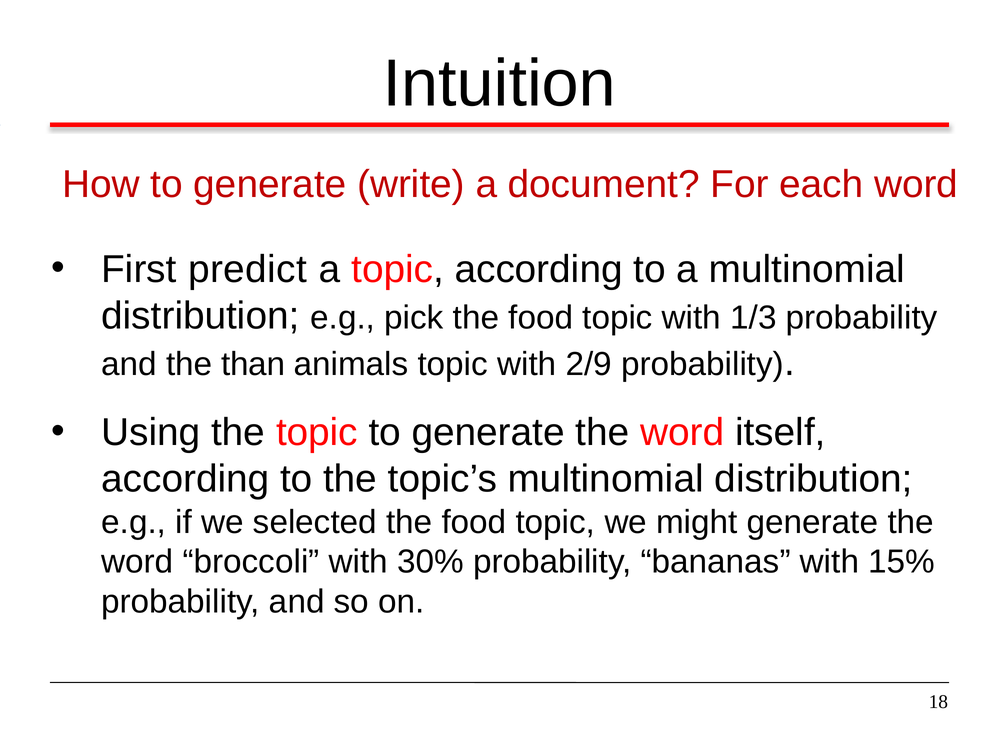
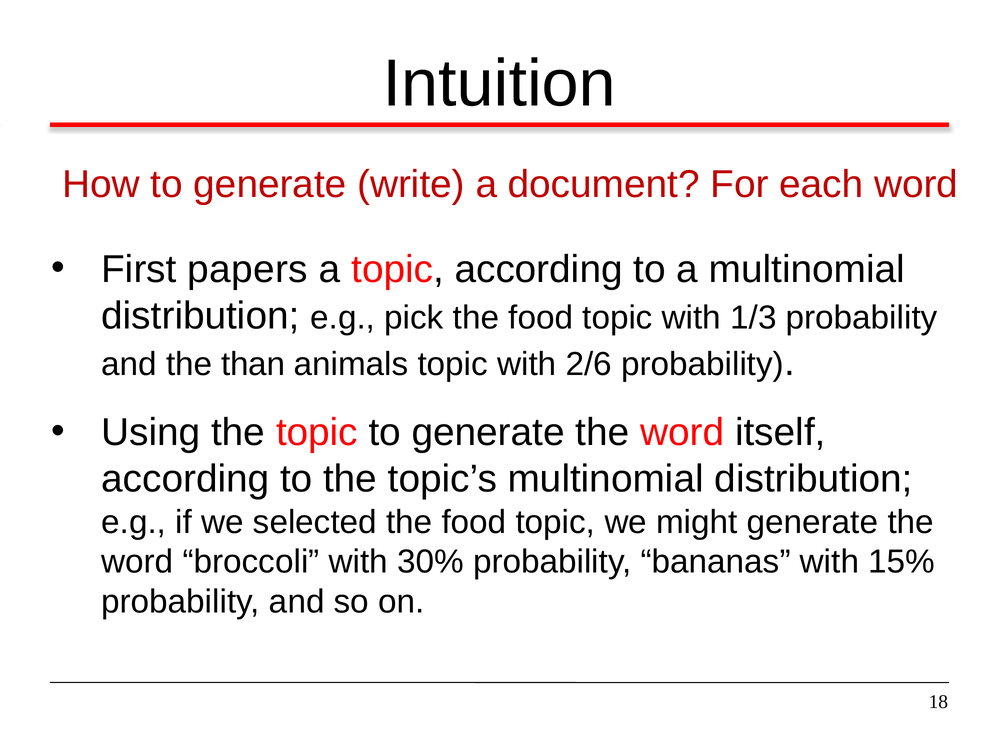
predict: predict -> papers (248, 269)
2/9: 2/9 -> 2/6 (589, 364)
